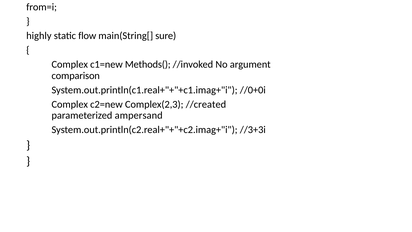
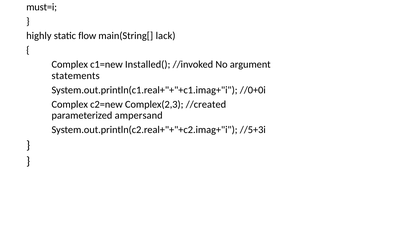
from=i: from=i -> must=i (42, 7)
sure: sure -> lack (166, 36)
Methods(: Methods( -> Installed( (148, 64)
comparison: comparison -> statements (76, 76)
//3+3i: //3+3i -> //5+3i (253, 130)
